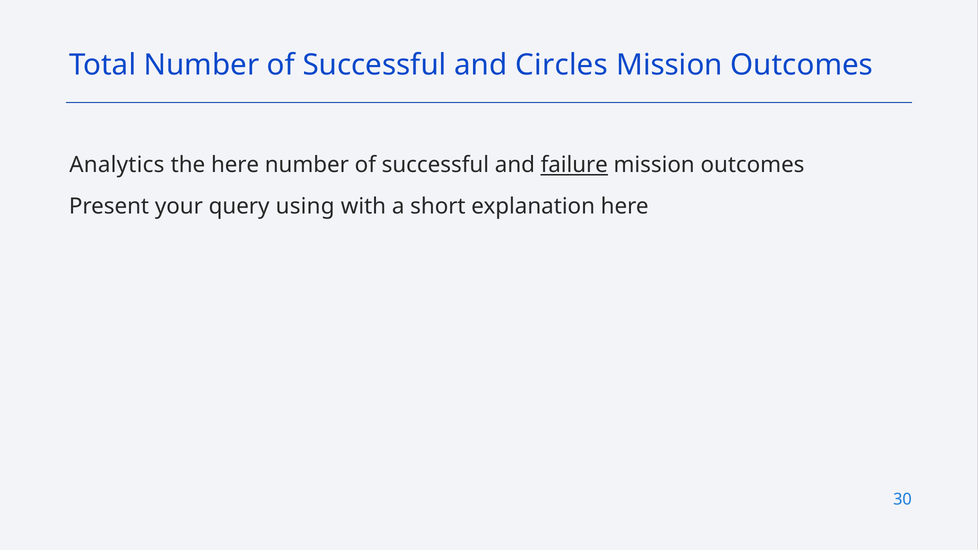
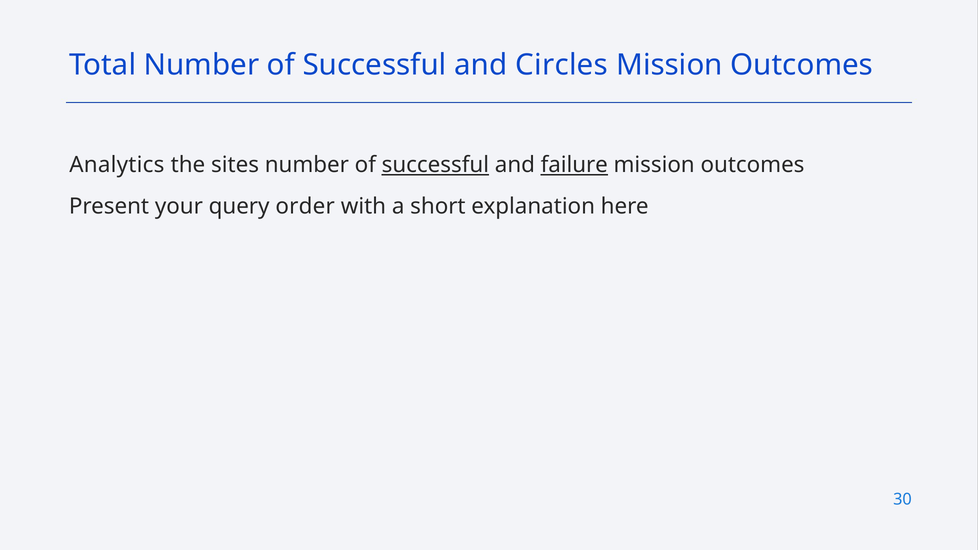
the here: here -> sites (235, 165)
successful underline: none -> present (435, 165)
using: using -> order (305, 206)
